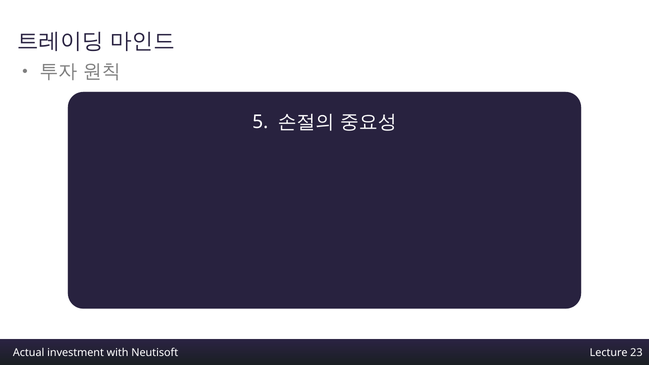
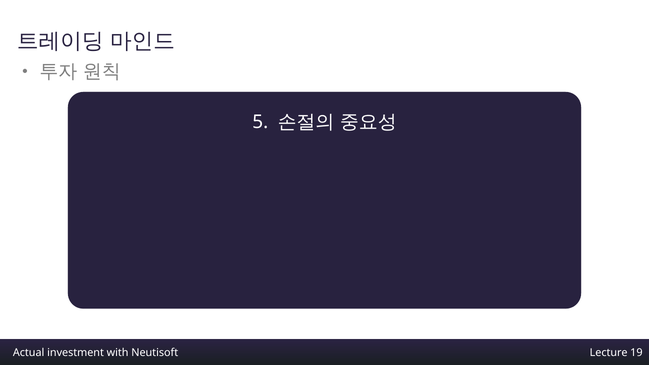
23: 23 -> 19 (636, 353)
